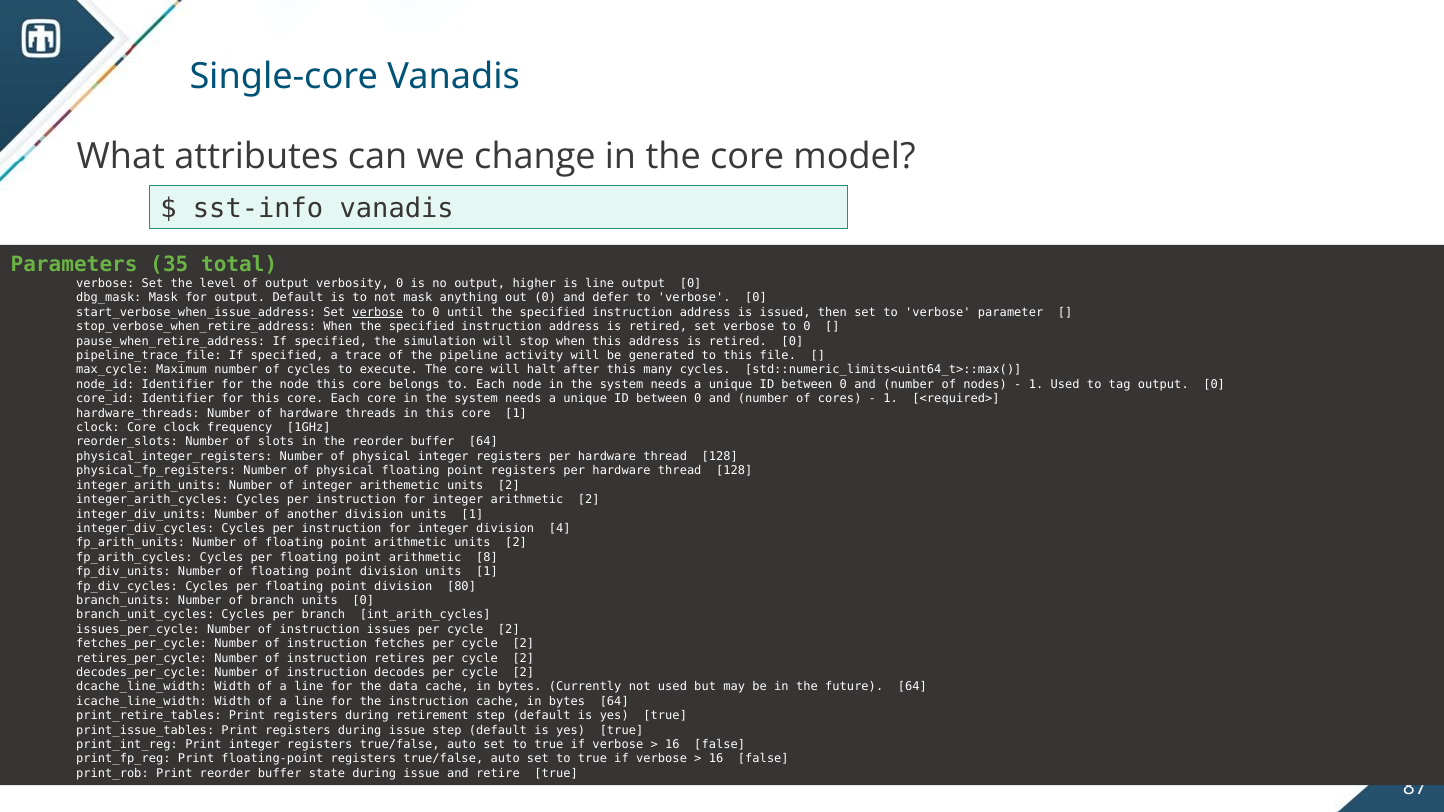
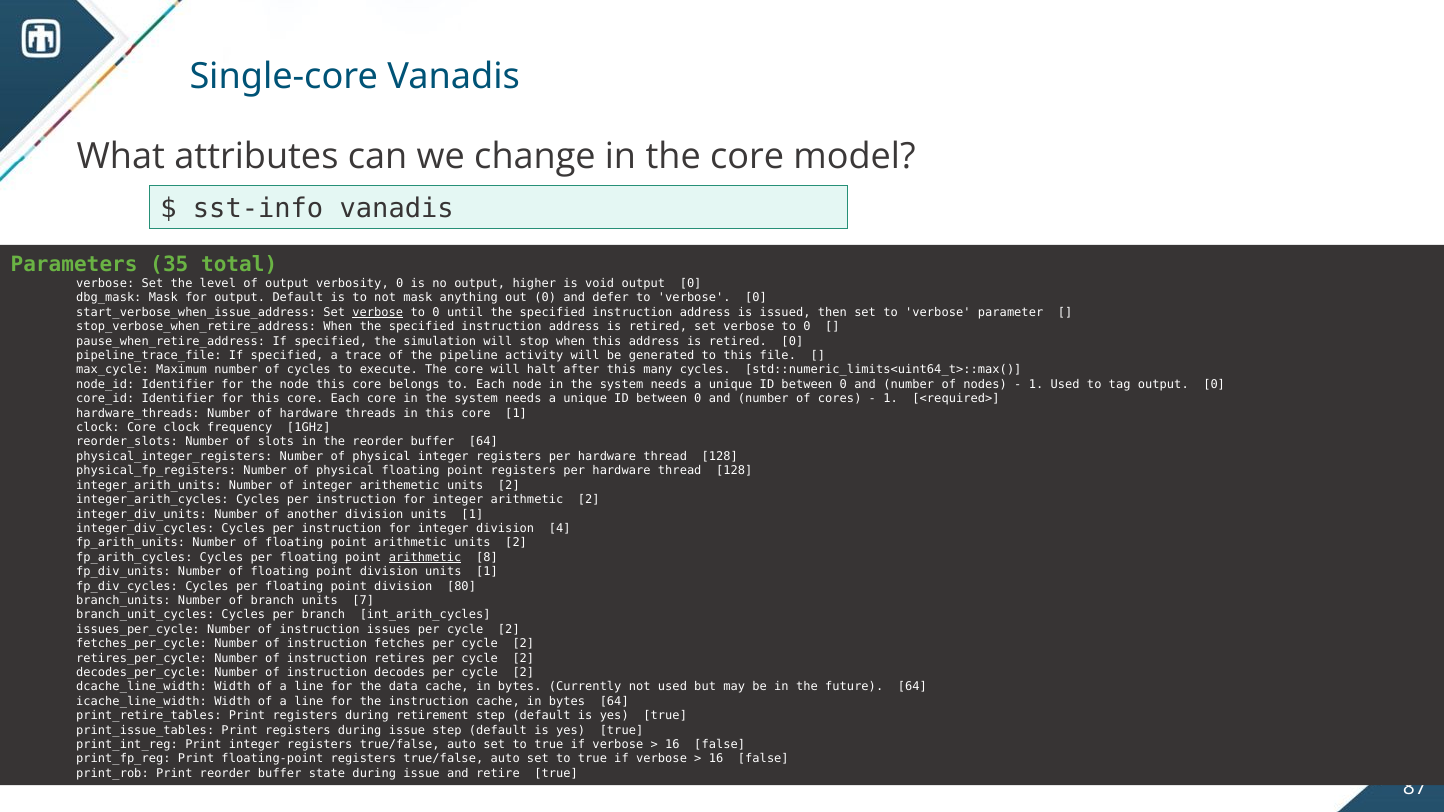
is line: line -> void (600, 284)
arithmetic underline: none -> present (425, 557)
units 0: 0 -> 7 (363, 601)
